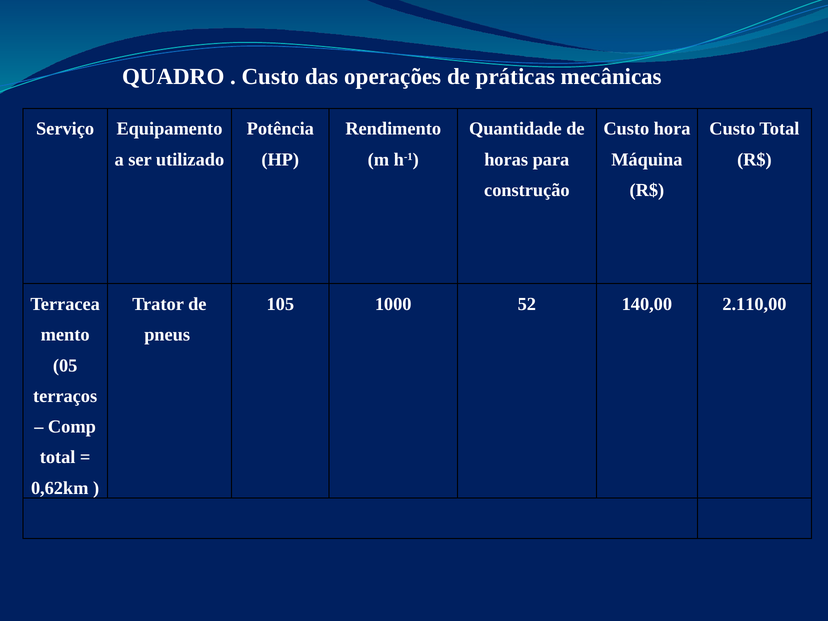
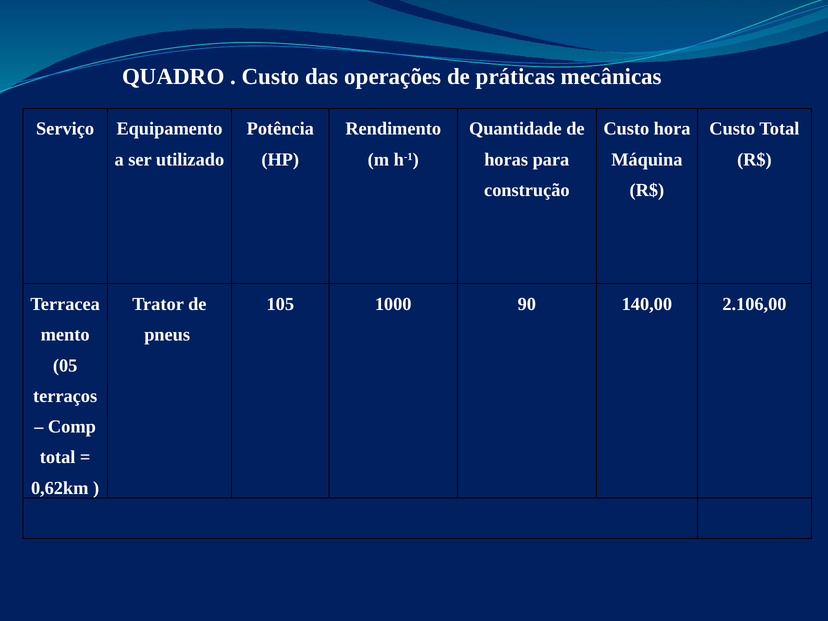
52: 52 -> 90 (527, 304)
2.110,00: 2.110,00 -> 2.106,00 (754, 304)
